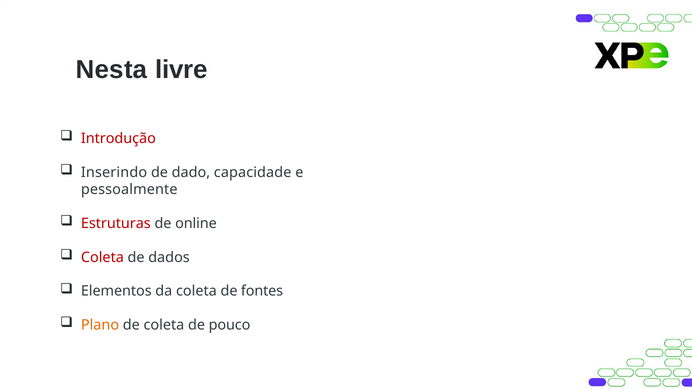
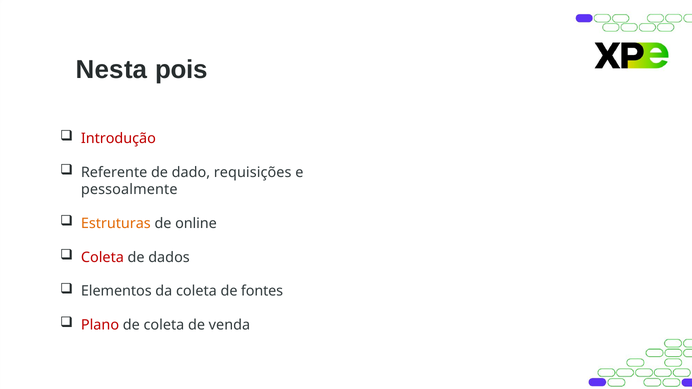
livre: livre -> pois (181, 70)
Inserindo: Inserindo -> Referente (114, 172)
capacidade: capacidade -> requisições (253, 172)
Estruturas colour: red -> orange (116, 224)
Plano colour: orange -> red (100, 325)
pouco: pouco -> venda (229, 325)
